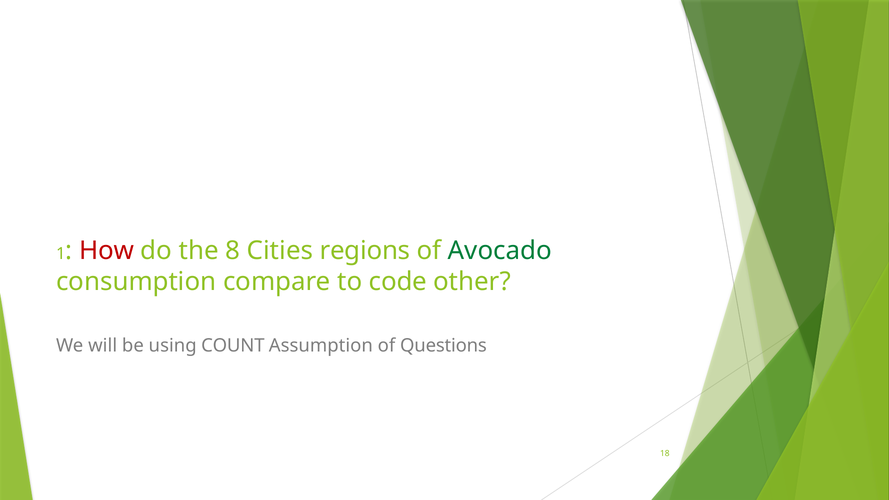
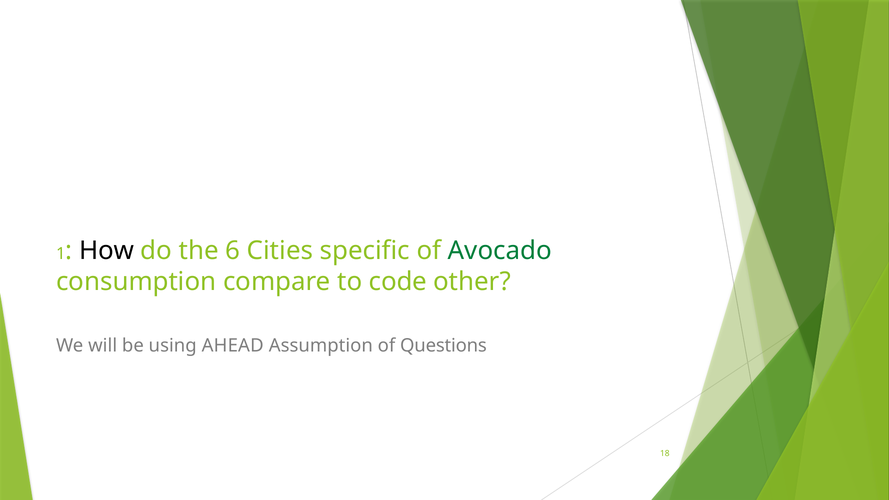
How colour: red -> black (107, 251)
8: 8 -> 6 (233, 251)
regions: regions -> specific (365, 251)
COUNT: COUNT -> AHEAD (233, 346)
